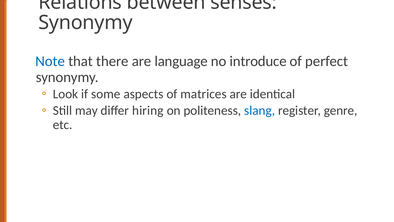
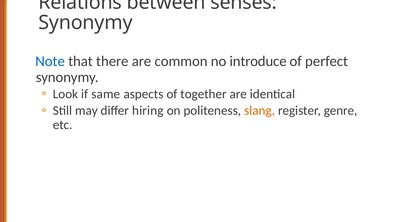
language: language -> common (181, 61)
some: some -> same (106, 94)
matrices: matrices -> together (204, 94)
slang colour: blue -> orange (260, 110)
